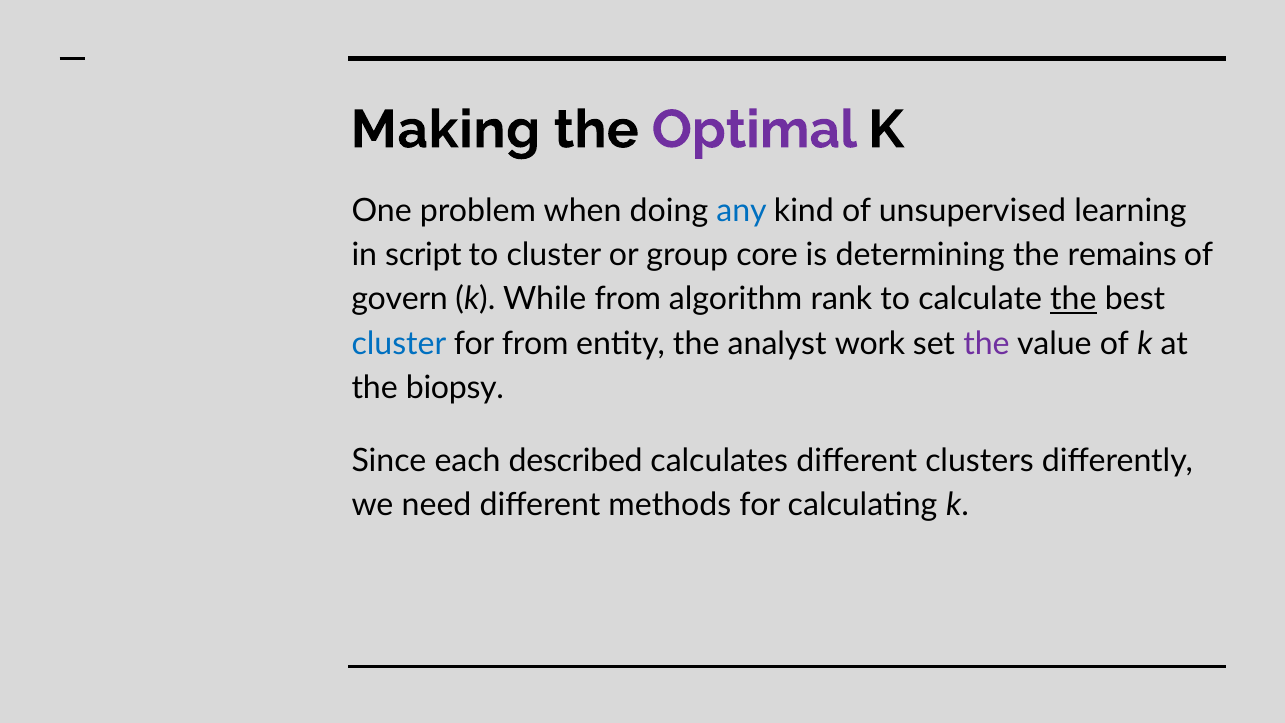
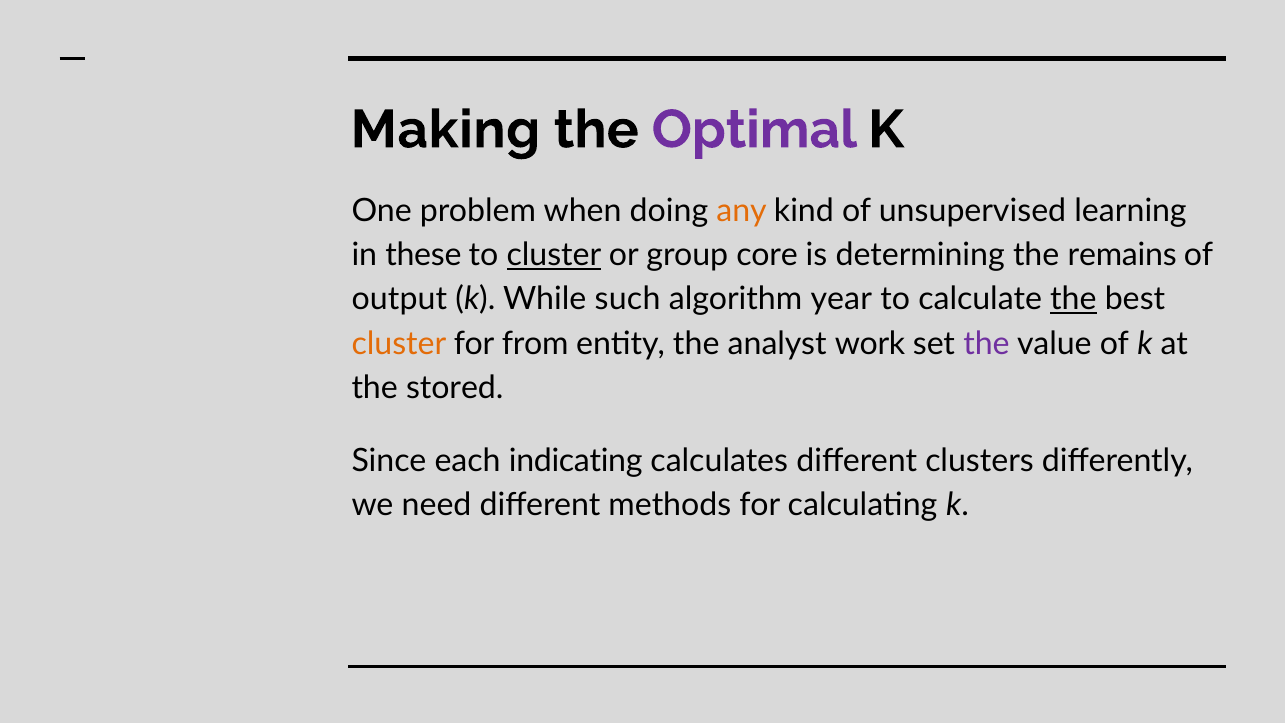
any colour: blue -> orange (742, 210)
script: script -> these (423, 255)
cluster underline: none -> present (554, 255)
govern: govern -> output (399, 299)
While from: from -> such (628, 299)
rank: rank -> year (841, 299)
cluster colour: blue -> orange (399, 343)
biopsy: biopsy -> stored (455, 388)
described: described -> indicating (576, 460)
